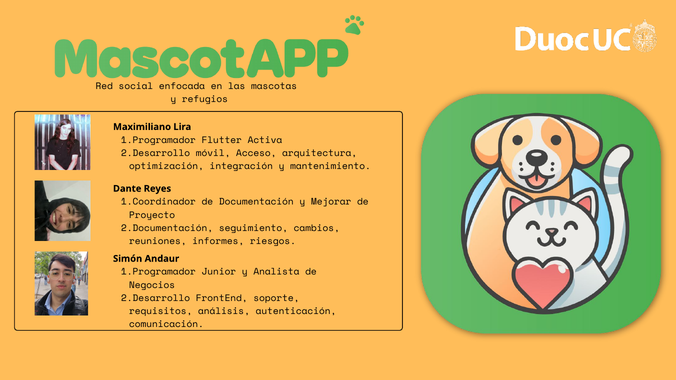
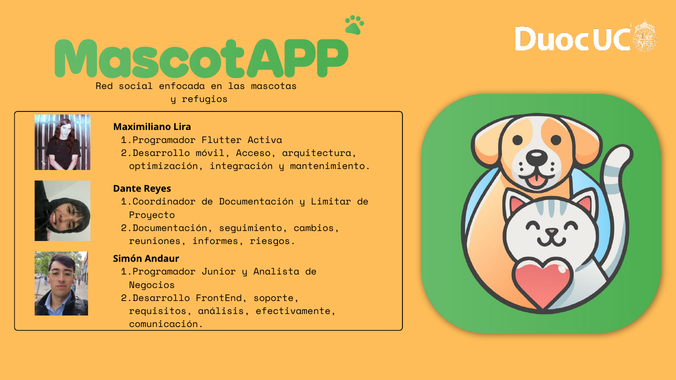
Mejorar: Mejorar -> Limitar (331, 202)
autenticación: autenticación -> efectivamente (296, 311)
